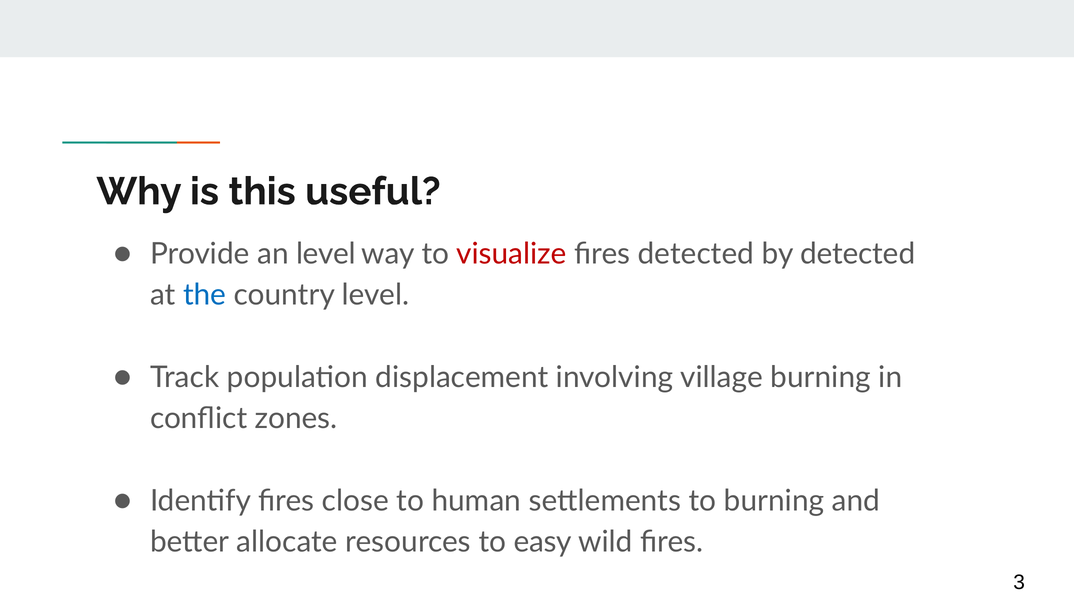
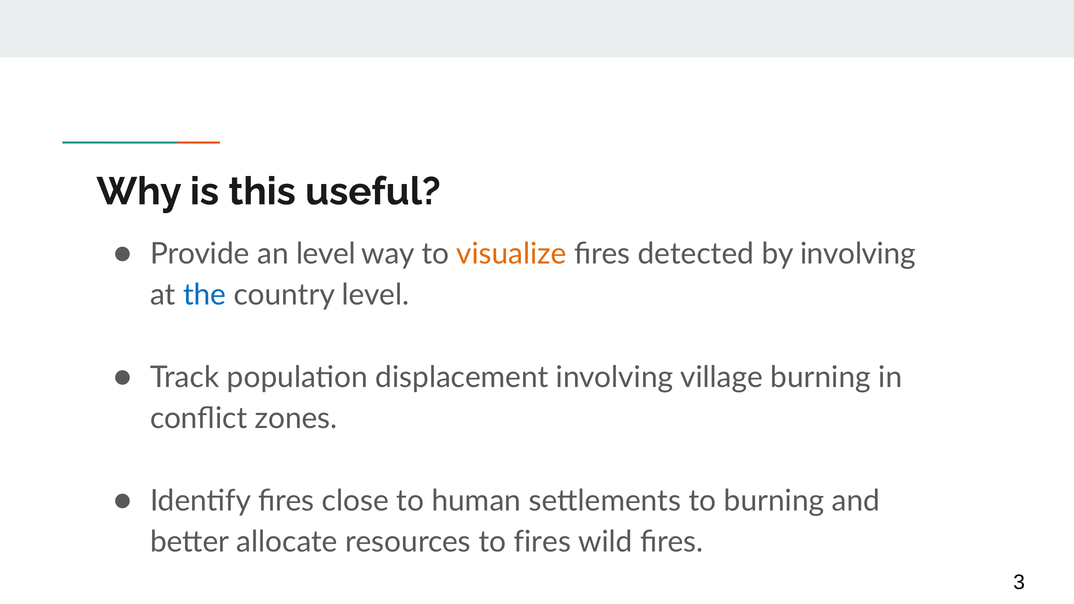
visualize colour: red -> orange (511, 254)
by detected: detected -> involving (858, 254)
to easy: easy -> fires (542, 542)
